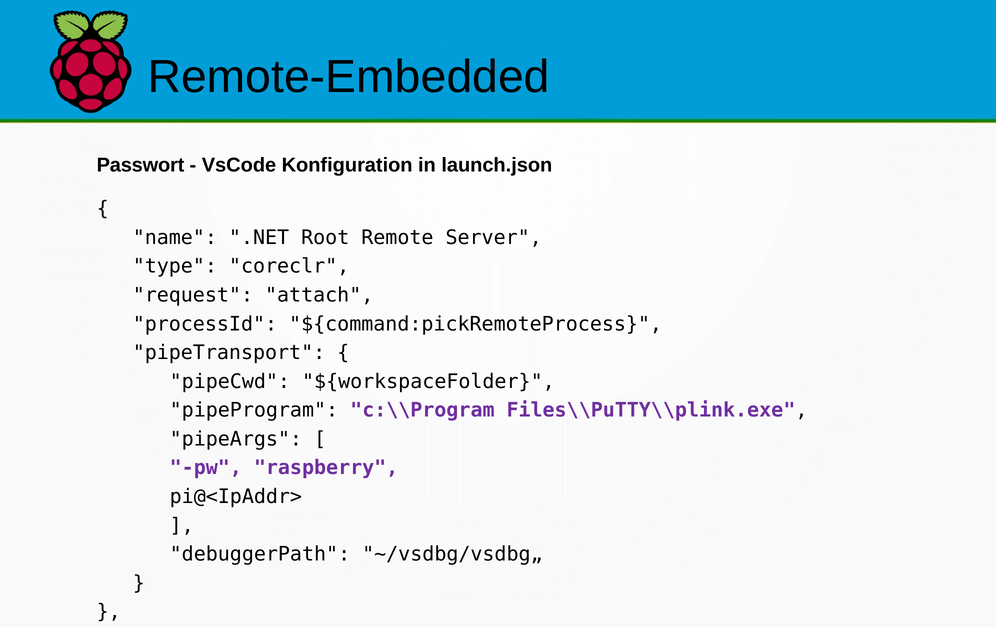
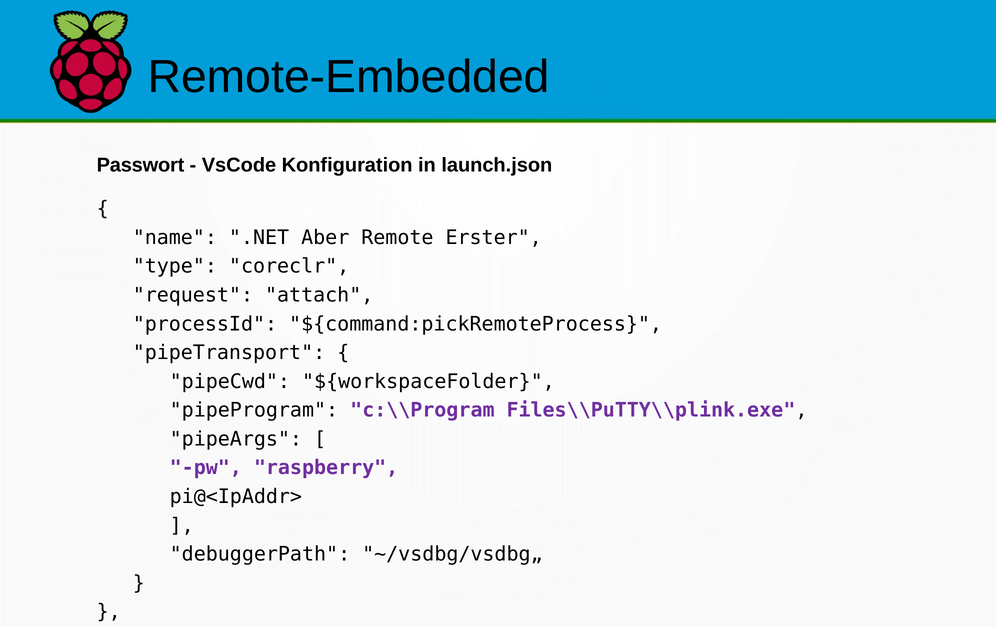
Root: Root -> Aber (325, 238)
Server: Server -> Erster (494, 238)
